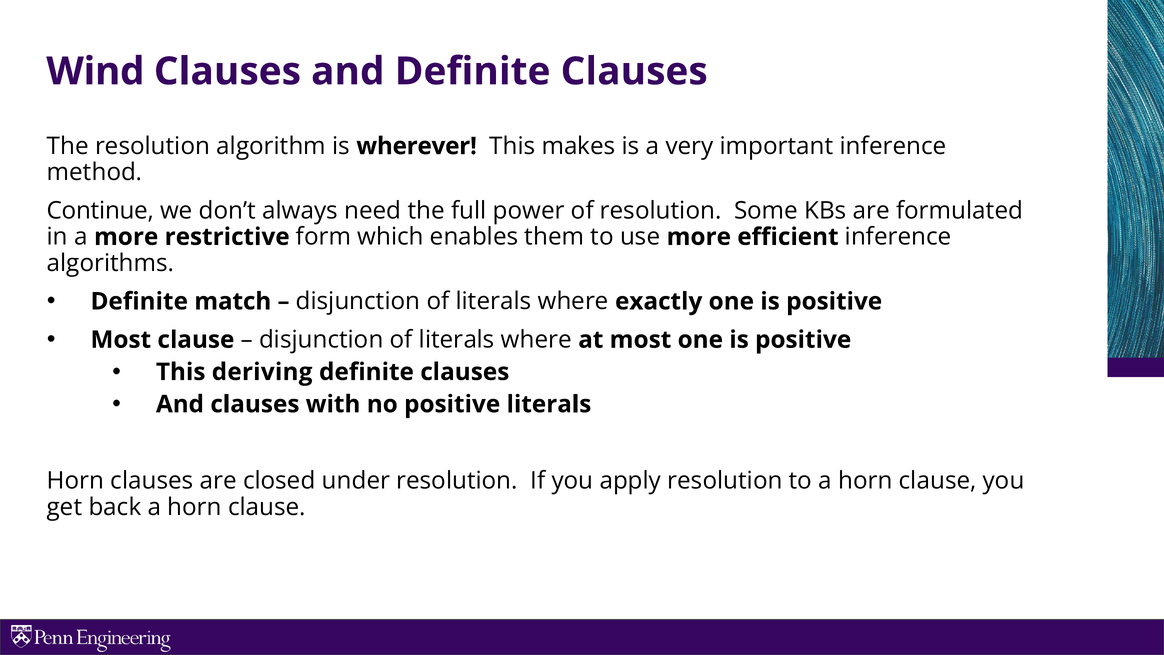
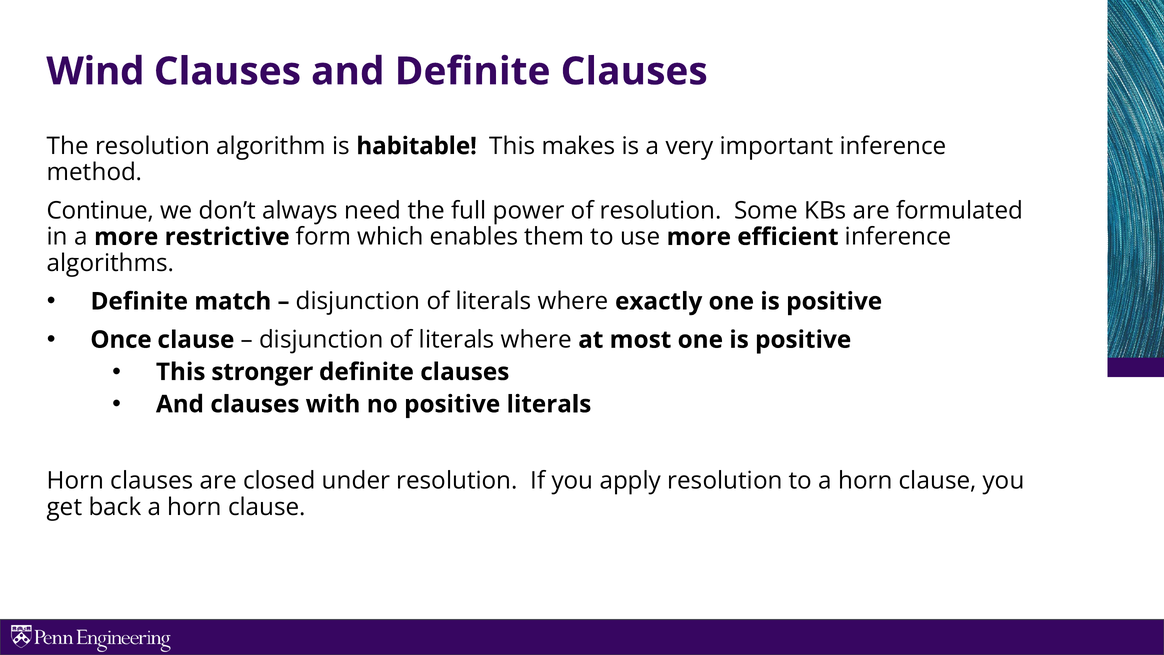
wherever: wherever -> habitable (417, 146)
Most: Most -> Once (121, 340)
deriving: deriving -> stronger (262, 372)
